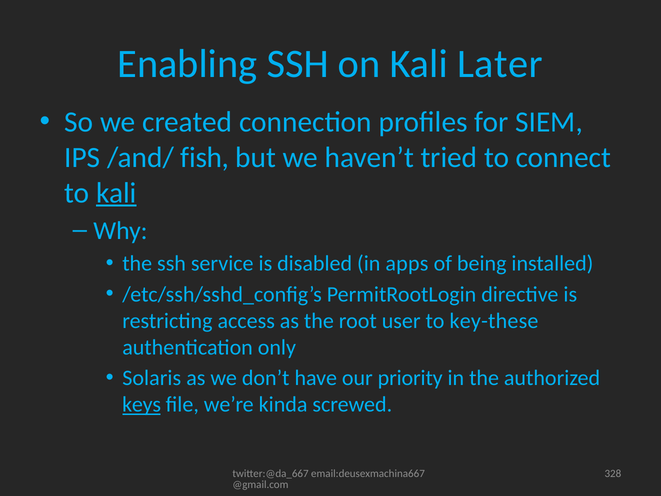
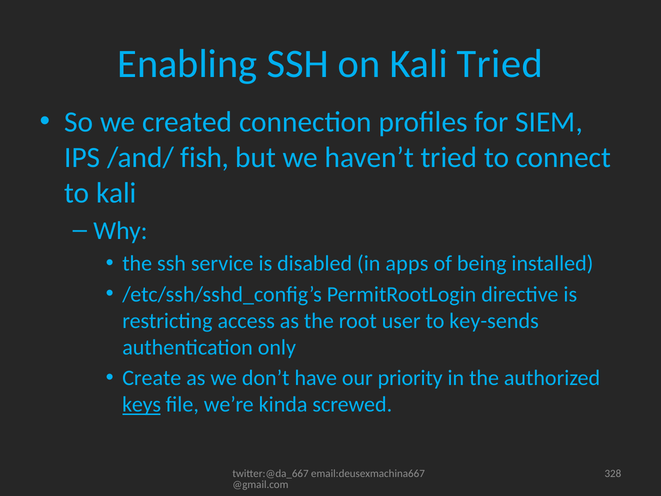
Kali Later: Later -> Tried (500, 64)
kali underline: present -> none (116, 193)
key-these: key-these -> key-sends (494, 321)
Solaris: Solaris -> Create (152, 378)
